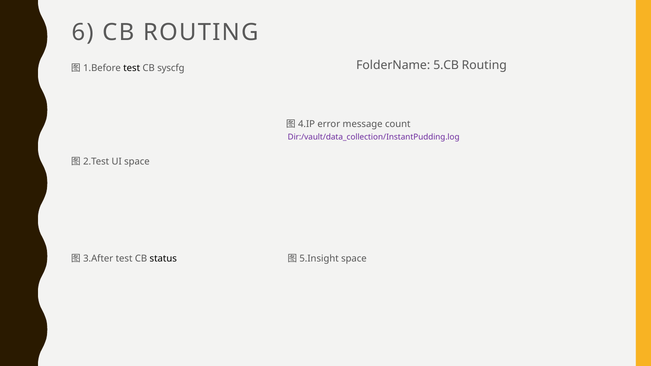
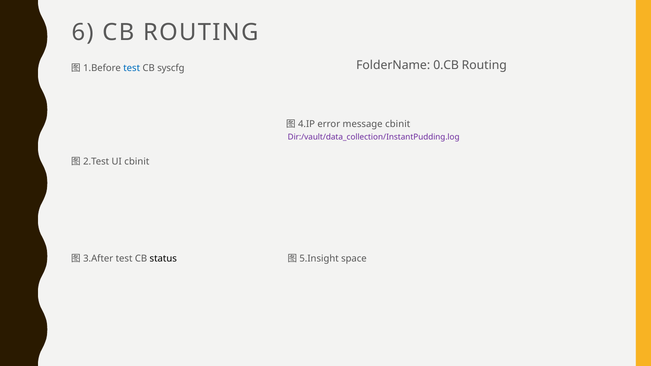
test colour: black -> blue (132, 68)
5.CB: 5.CB -> 0.CB (446, 65)
message count: count -> cbinit (398, 124)
UI space: space -> cbinit (137, 162)
